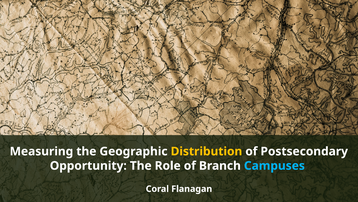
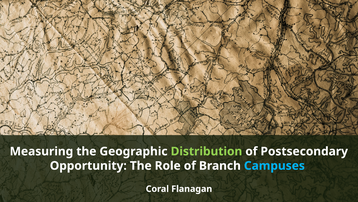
Distribution colour: yellow -> light green (206, 151)
